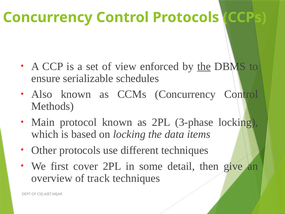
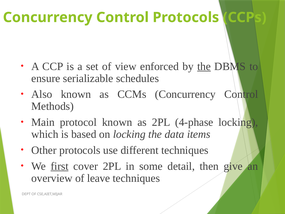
3-phase: 3-phase -> 4-phase (194, 122)
first underline: none -> present (60, 166)
track: track -> leave (99, 178)
